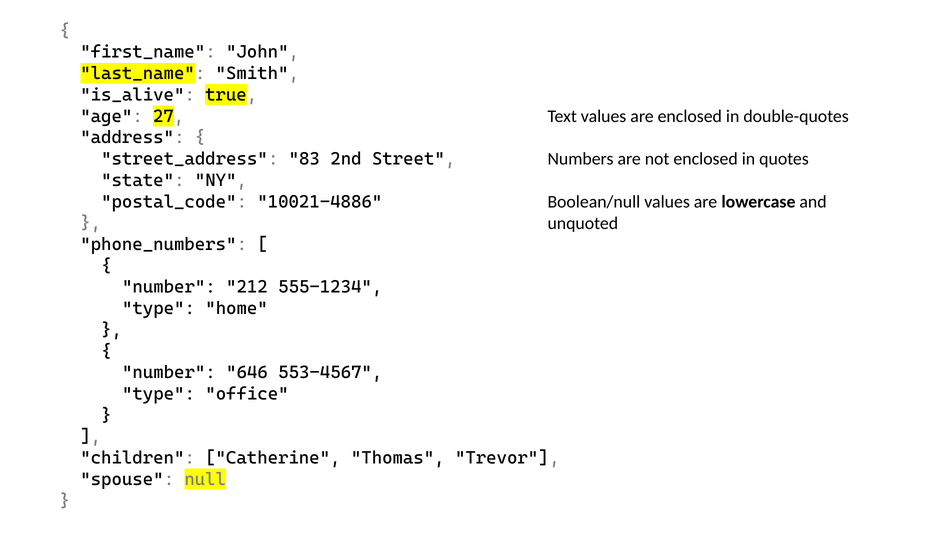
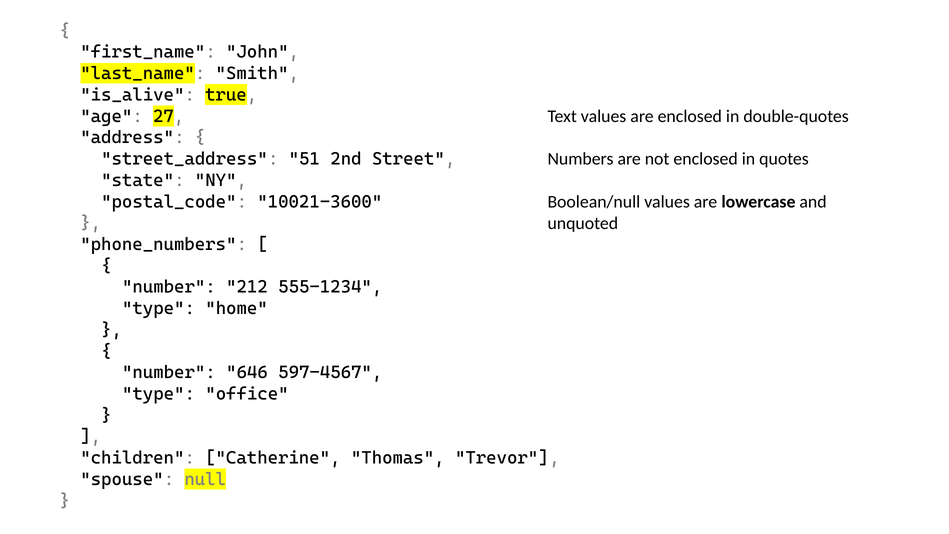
83: 83 -> 51 (304, 159)
10021-4886: 10021-4886 -> 10021-3600 (320, 202)
553-4567: 553-4567 -> 597-4567 (330, 372)
